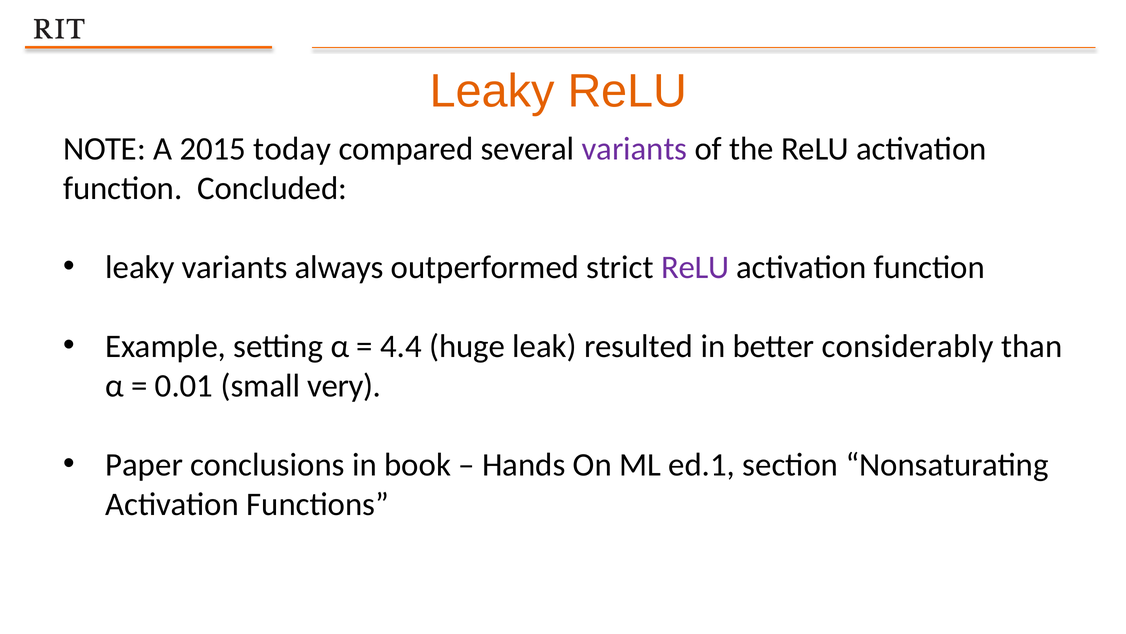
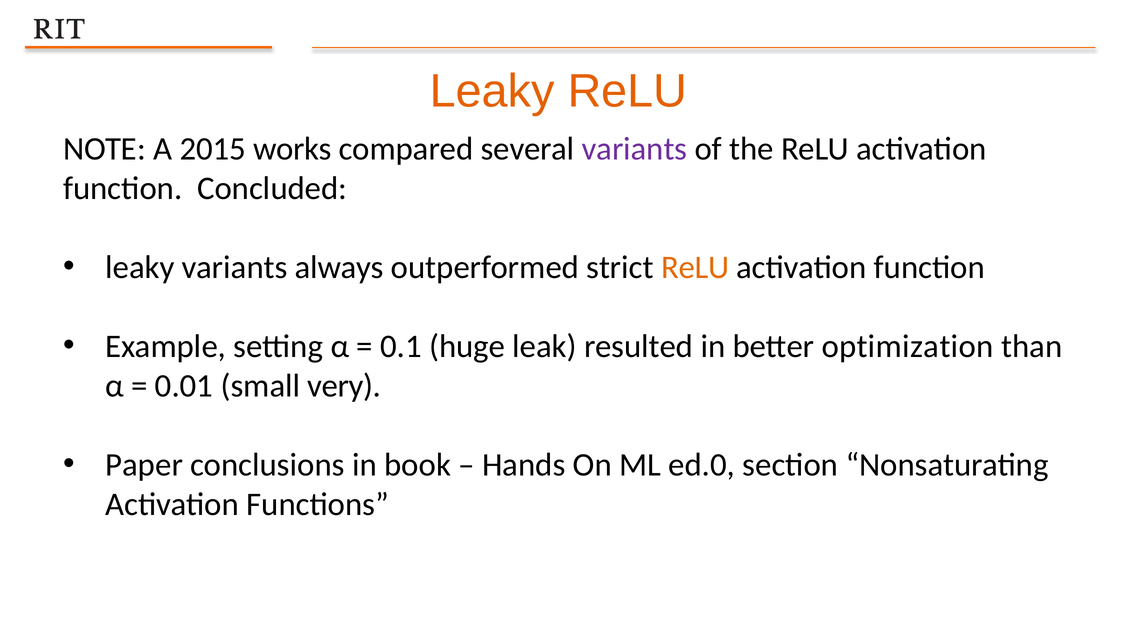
today: today -> works (293, 149)
ReLU colour: purple -> orange (695, 267)
4.4: 4.4 -> 0.1 (401, 346)
considerably: considerably -> optimization (908, 346)
ed.1: ed.1 -> ed.0 (702, 464)
